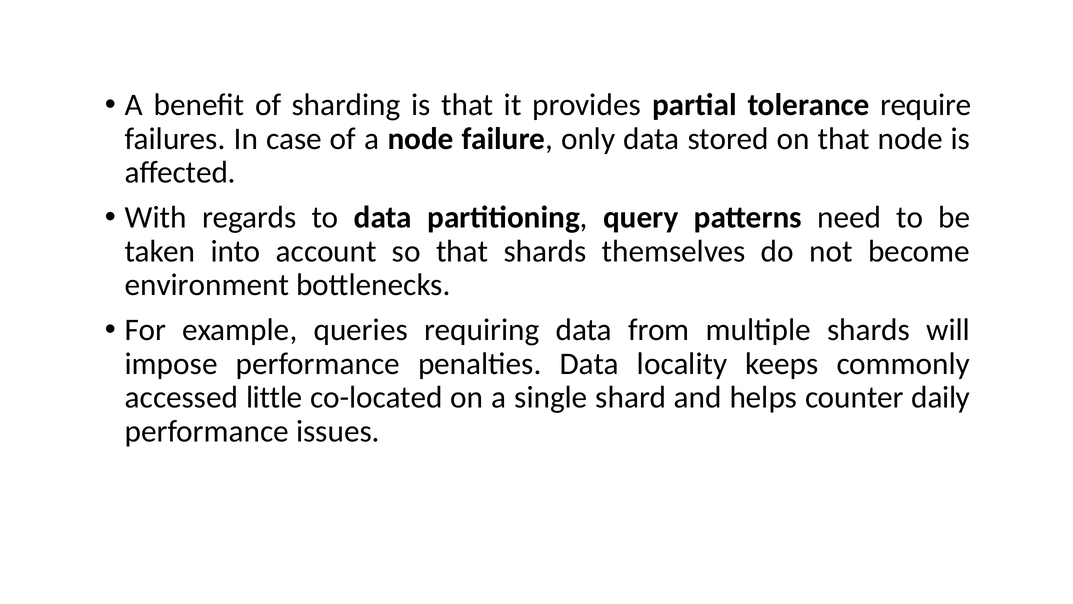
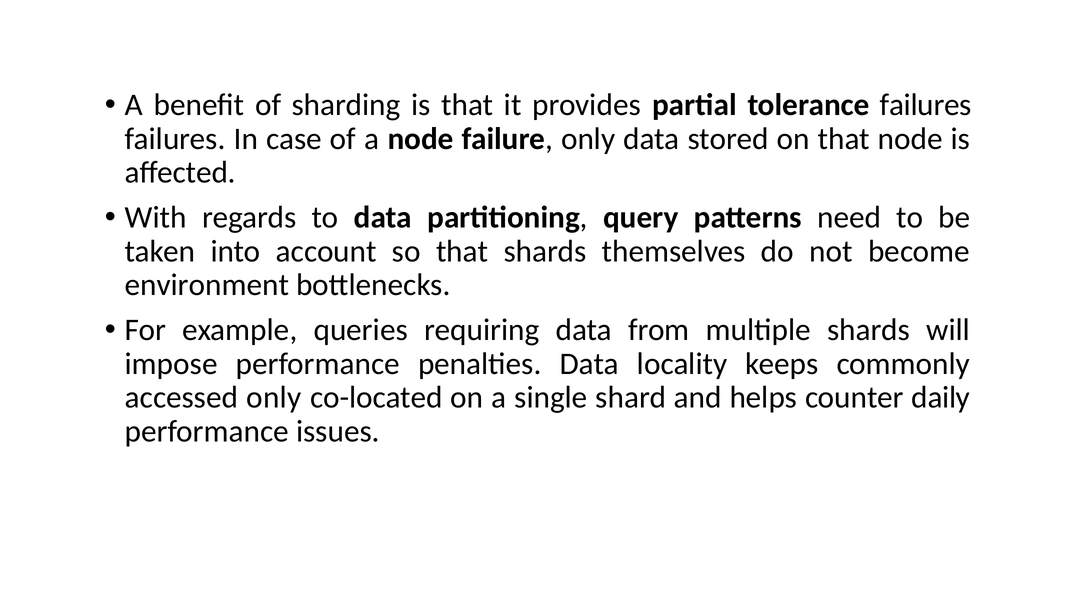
tolerance require: require -> failures (926, 105)
accessed little: little -> only (274, 397)
